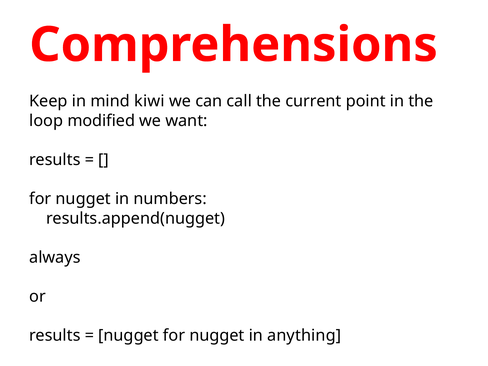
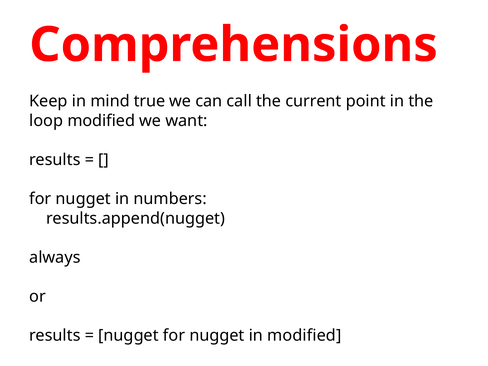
kiwi: kiwi -> true (150, 101)
in anything: anything -> modified (304, 335)
